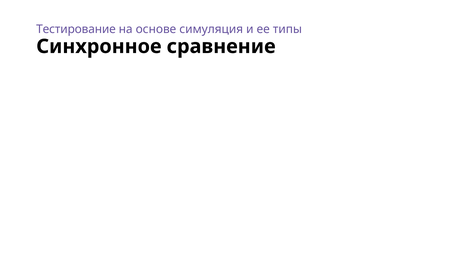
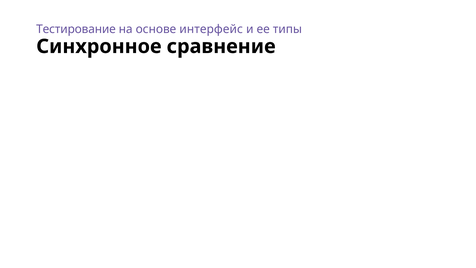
симуляция: симуляция -> интерфейс (211, 29)
